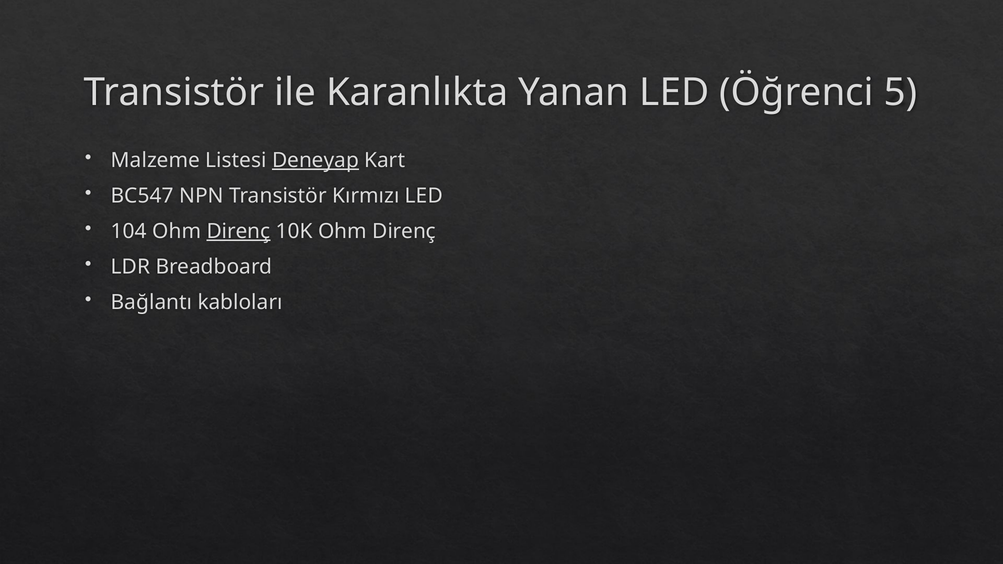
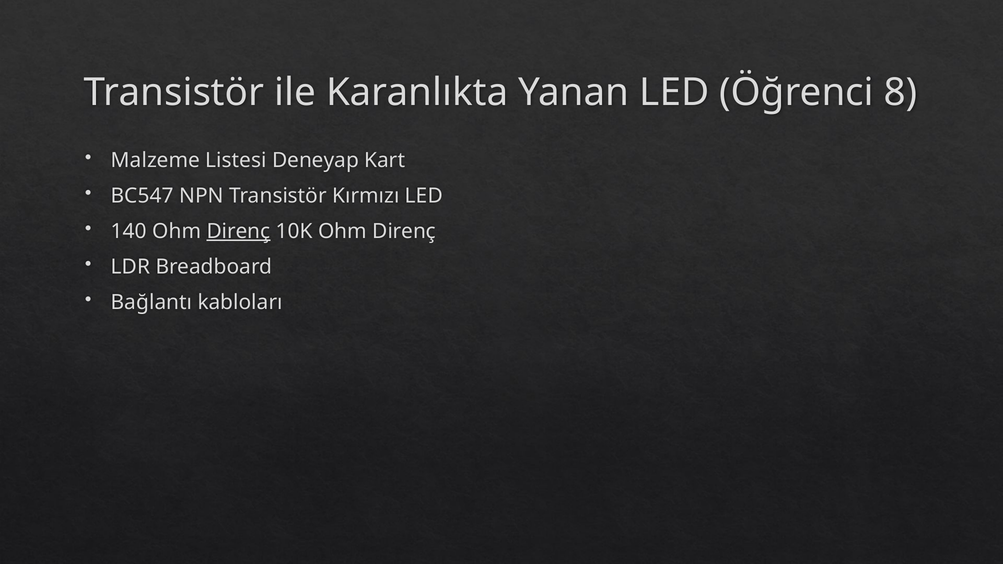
5: 5 -> 8 (901, 93)
Deneyap underline: present -> none (315, 160)
104: 104 -> 140 (129, 231)
